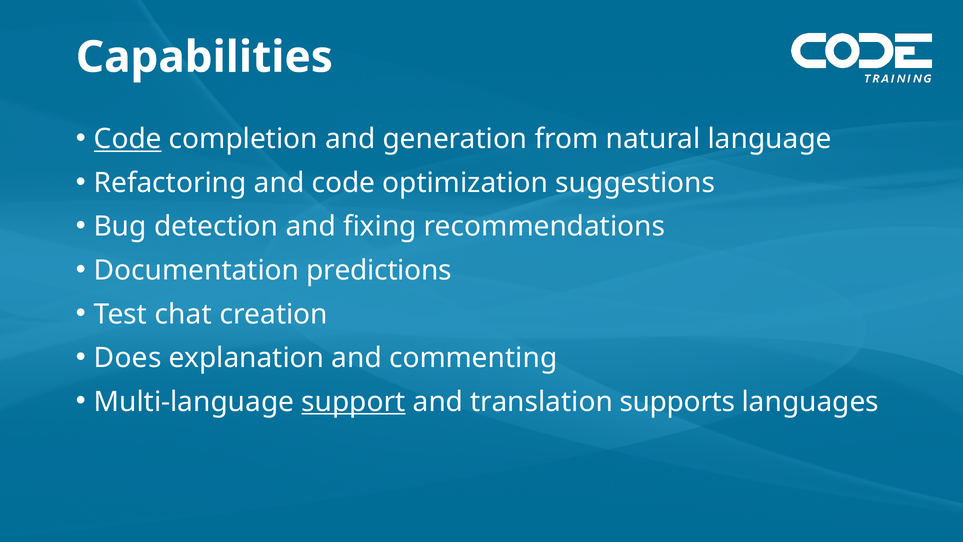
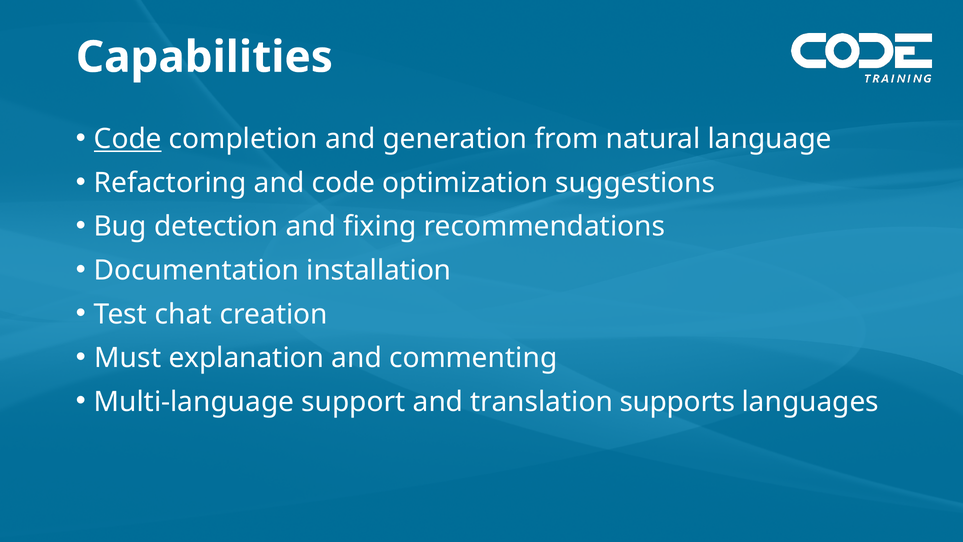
predictions: predictions -> installation (379, 270)
Does: Does -> Must (128, 358)
support underline: present -> none (353, 402)
